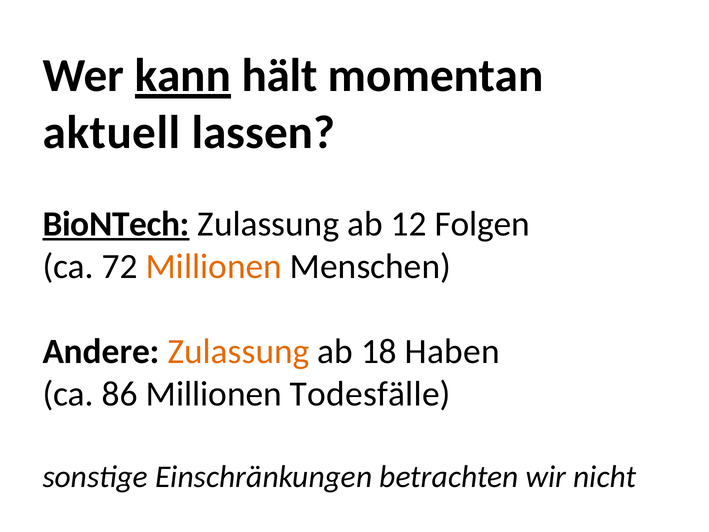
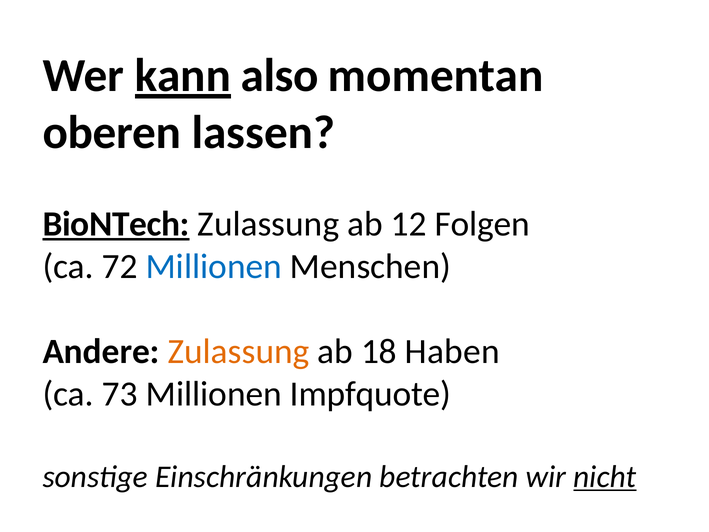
hält: hält -> also (280, 76)
aktuell: aktuell -> oberen (112, 132)
Millionen colour: orange -> blue (214, 266)
86: 86 -> 73 (120, 394)
Todesfälle: Todesfälle -> Impfquote (371, 394)
nicht underline: none -> present (605, 476)
